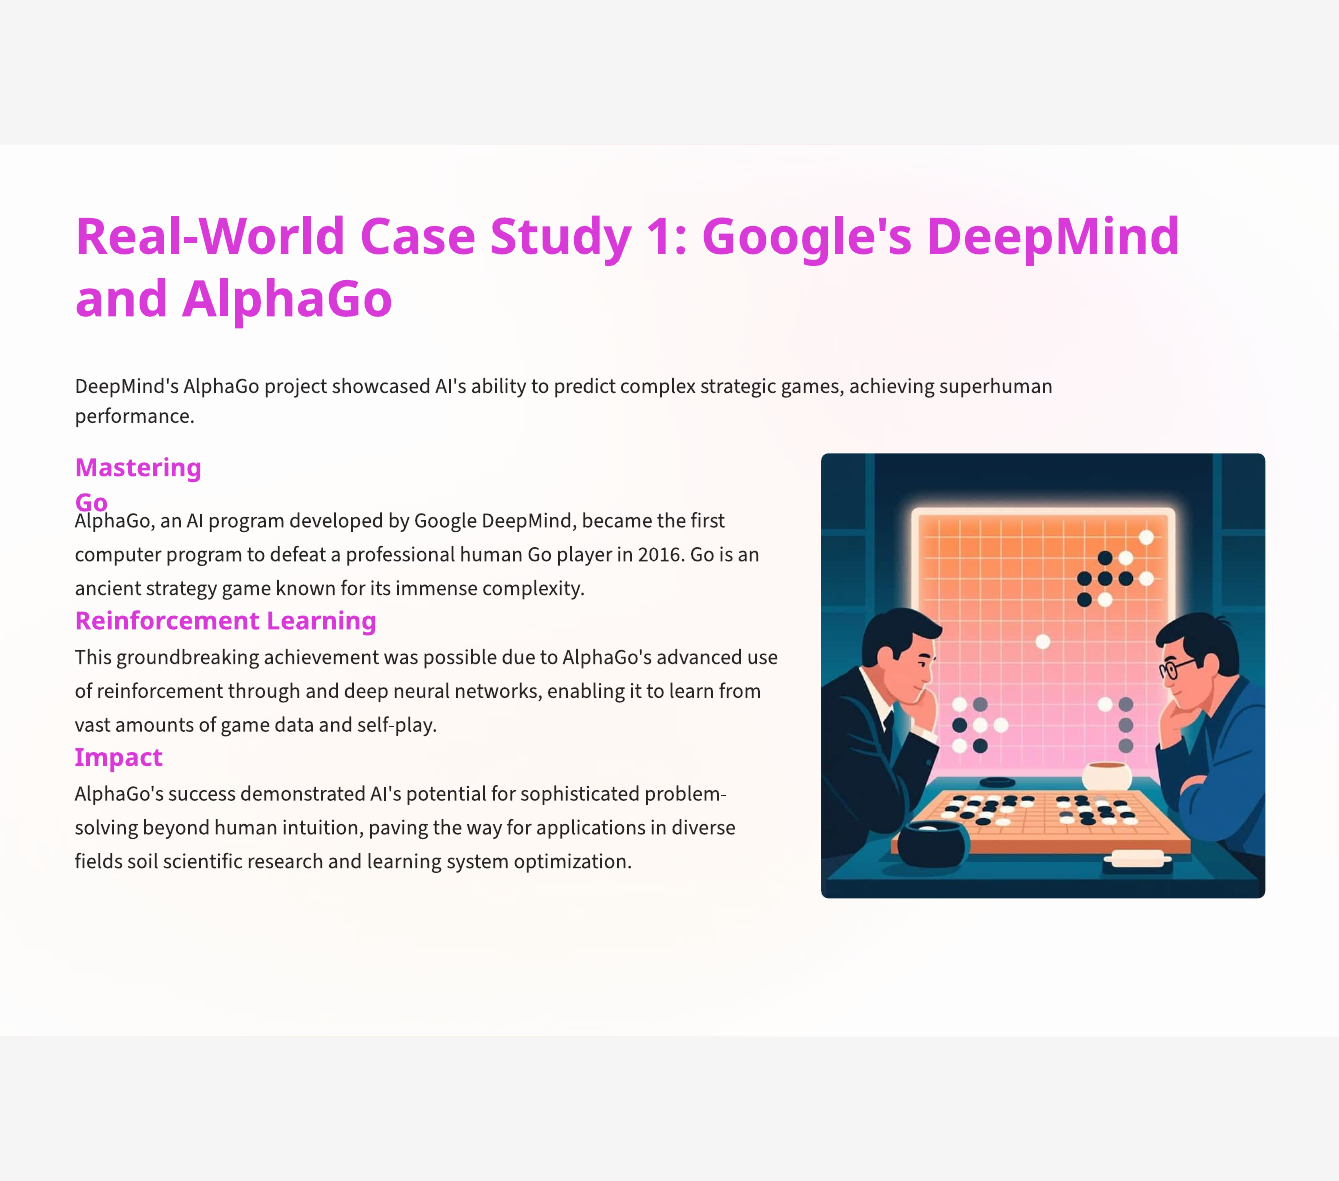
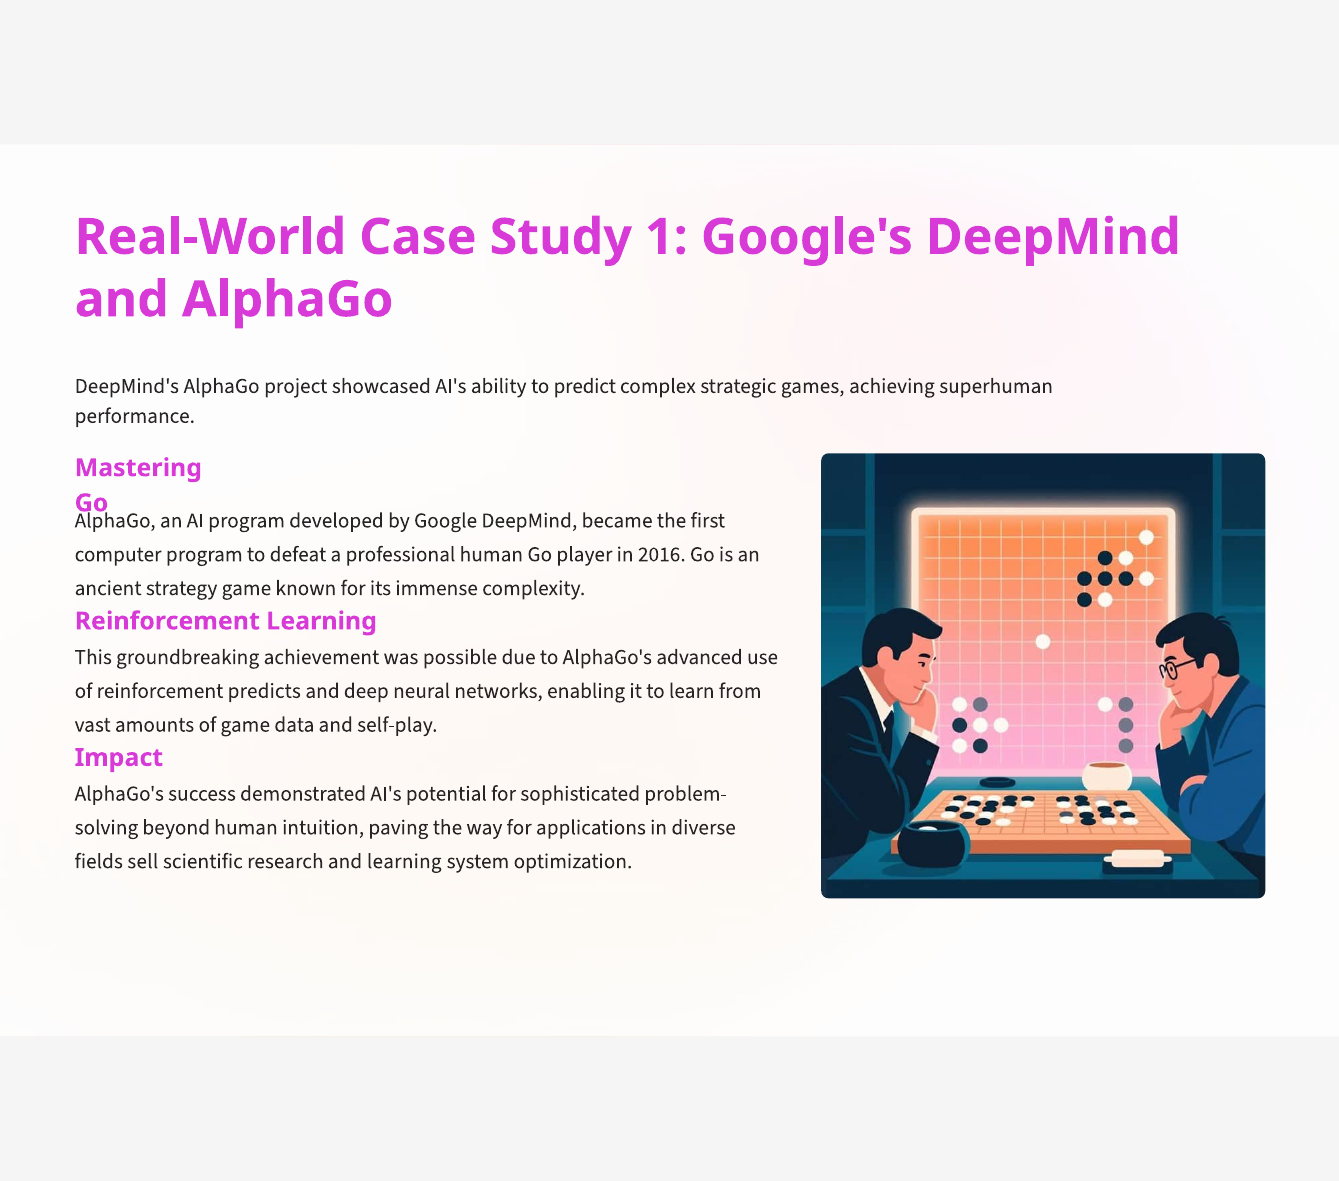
through: through -> predicts (264, 691)
soil: soil -> sell (143, 861)
